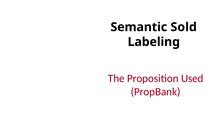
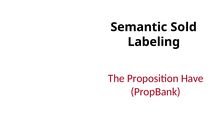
Used: Used -> Have (192, 78)
